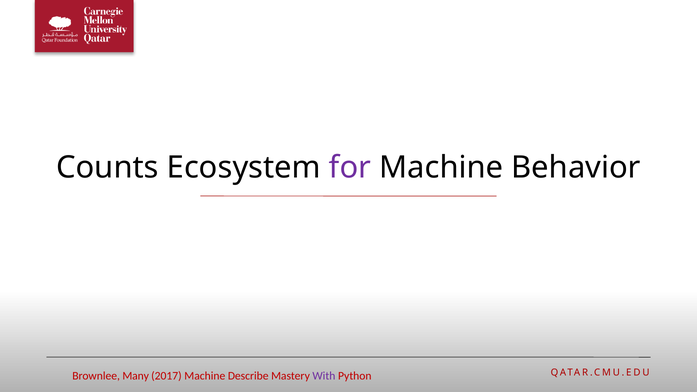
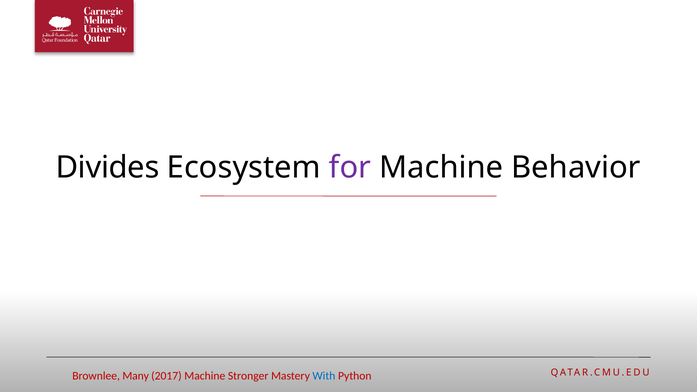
Counts: Counts -> Divides (108, 167)
Describe: Describe -> Stronger (248, 376)
With colour: purple -> blue (324, 376)
